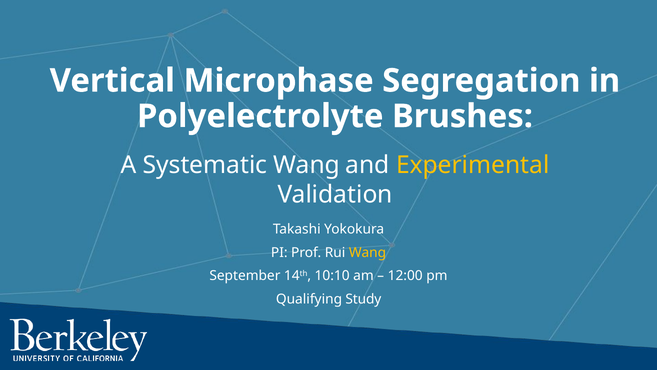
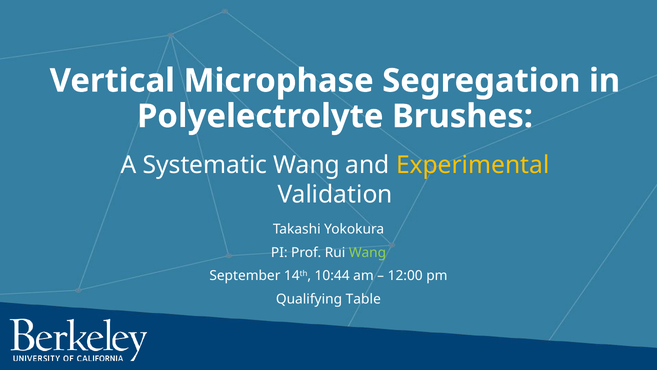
Wang colour: yellow -> light green (367, 252)
10:10: 10:10 -> 10:44 (332, 276)
Study: Study -> Table (363, 299)
